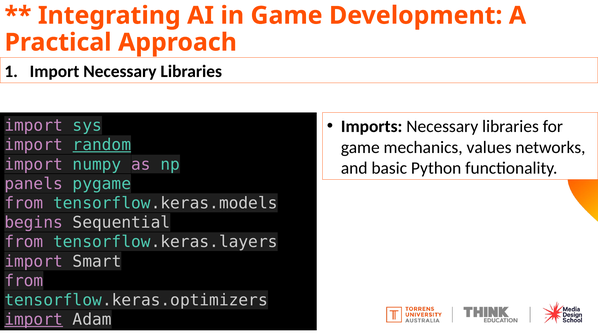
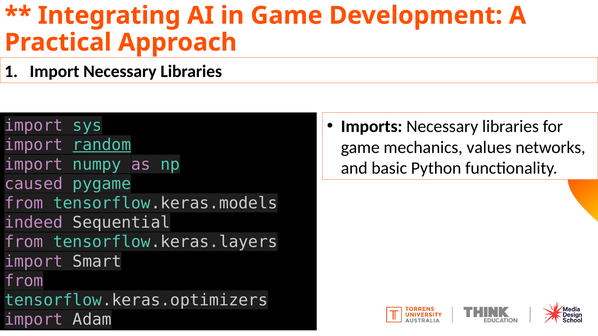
panels: panels -> caused (34, 184)
begins: begins -> indeed (34, 223)
import underline: present -> none (34, 320)
